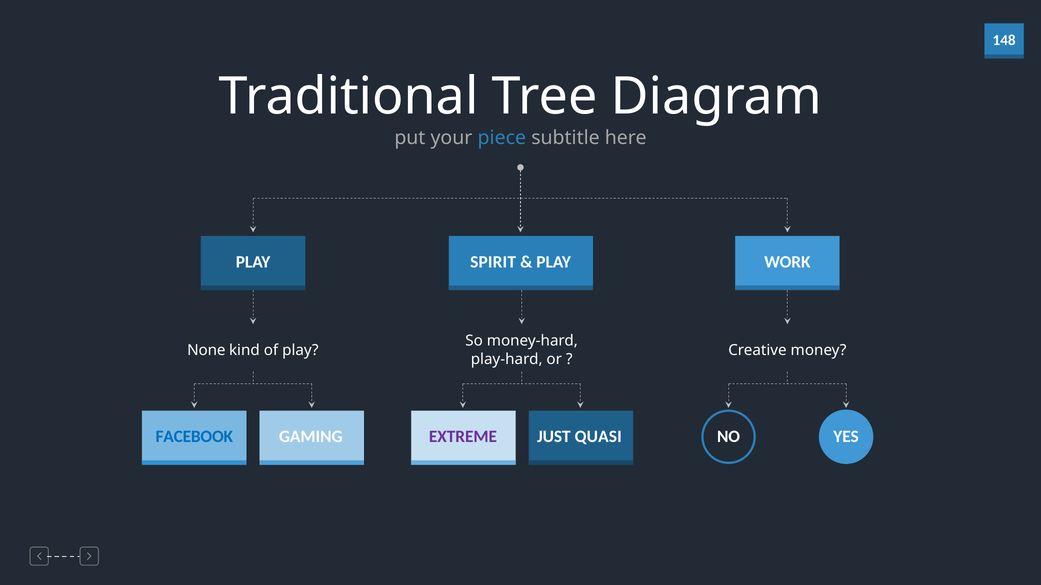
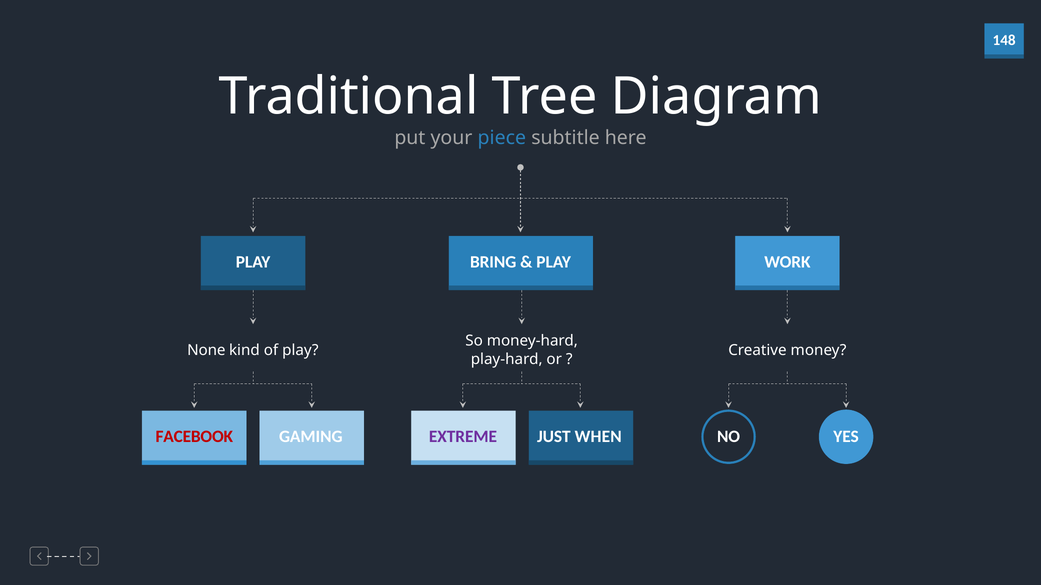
SPIRIT: SPIRIT -> BRING (493, 262)
FACEBOOK colour: blue -> red (194, 437)
QUASI: QUASI -> WHEN (598, 437)
